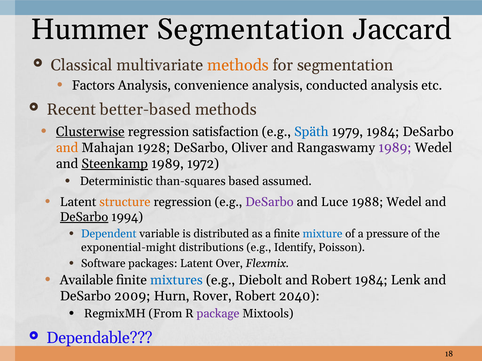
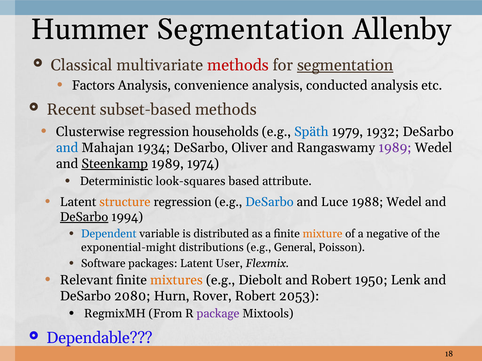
Jaccard: Jaccard -> Allenby (402, 30)
methods colour: orange -> red (238, 65)
segmentation underline: none -> present (345, 65)
better-based: better-based -> subset-based (146, 110)
Clusterwise underline: present -> none (90, 132)
satisfaction: satisfaction -> households (226, 132)
1979 1984: 1984 -> 1932 (383, 132)
and colour: orange -> blue (67, 148)
1928: 1928 -> 1934 (154, 148)
1972: 1972 -> 1974 (203, 164)
than-squares: than-squares -> look-squares (191, 182)
assumed: assumed -> attribute (287, 182)
DeSarbo colour: purple -> blue (269, 202)
mixture colour: blue -> orange (323, 234)
pressure: pressure -> negative (387, 234)
Identify: Identify -> General (295, 248)
Over: Over -> User (229, 264)
Available: Available -> Relevant (86, 280)
mixtures colour: blue -> orange (176, 280)
Robert 1984: 1984 -> 1950 (371, 280)
2009: 2009 -> 2080 (132, 297)
2040: 2040 -> 2053 (299, 297)
